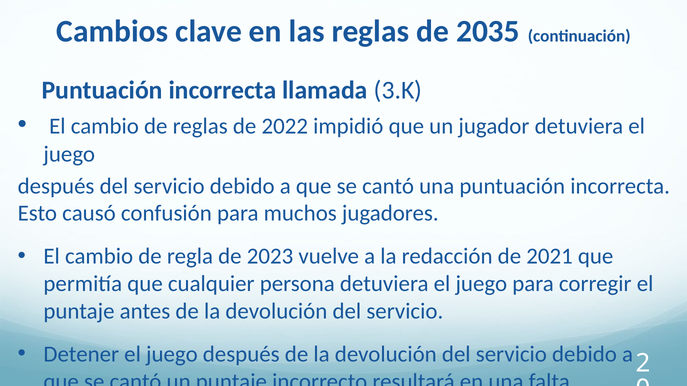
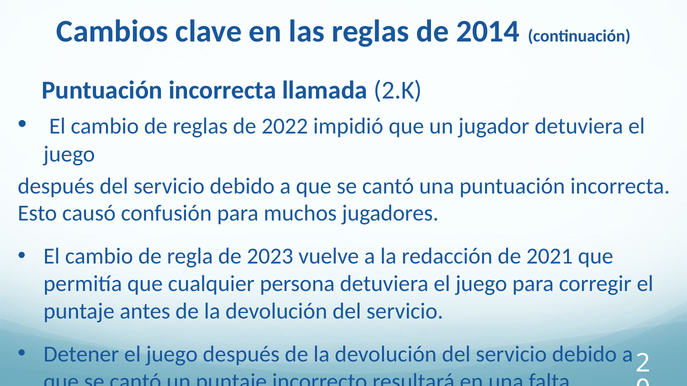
2035: 2035 -> 2014 (488, 32)
3.K: 3.K -> 2.K (398, 90)
